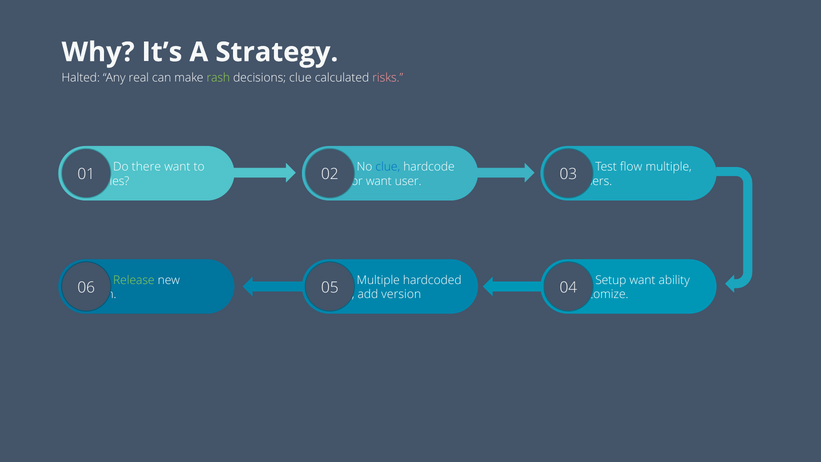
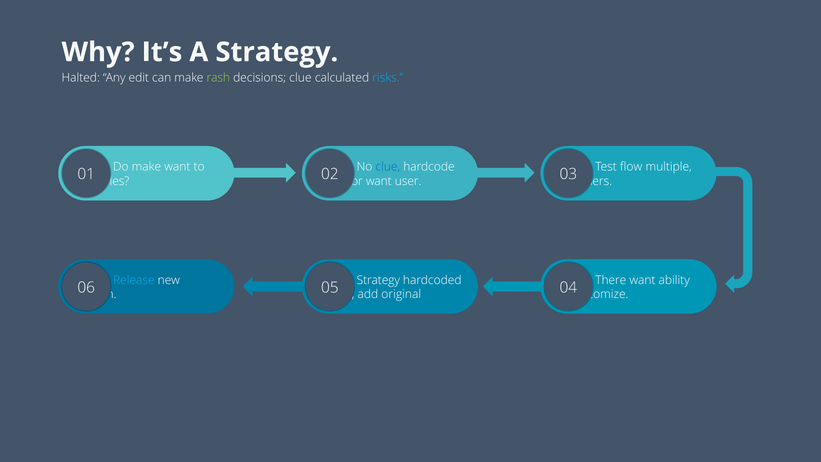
Any real: real -> edit (139, 78)
risks colour: pink -> light blue (388, 78)
Do there: there -> make (146, 167)
Release colour: light green -> light blue (134, 280)
Multiple: Multiple -> Strategy (378, 280)
Setup: Setup -> There (611, 280)
add version: version -> original (401, 294)
